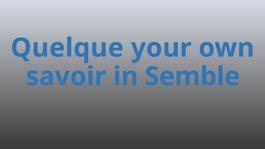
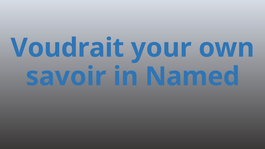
Quelque: Quelque -> Voudrait (67, 48)
Semble: Semble -> Named (192, 77)
